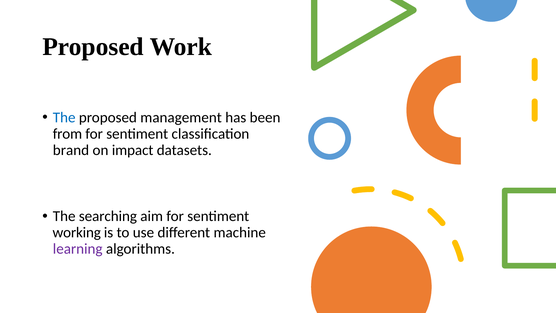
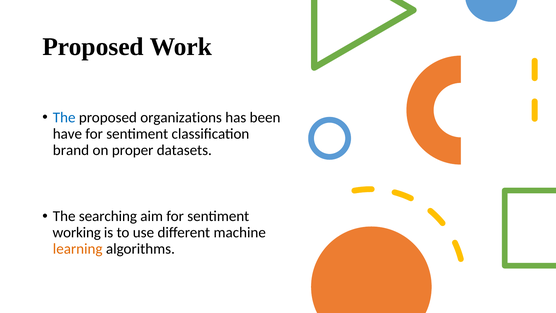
management: management -> organizations (181, 117)
from: from -> have (67, 134)
impact: impact -> proper (133, 150)
learning colour: purple -> orange (78, 249)
